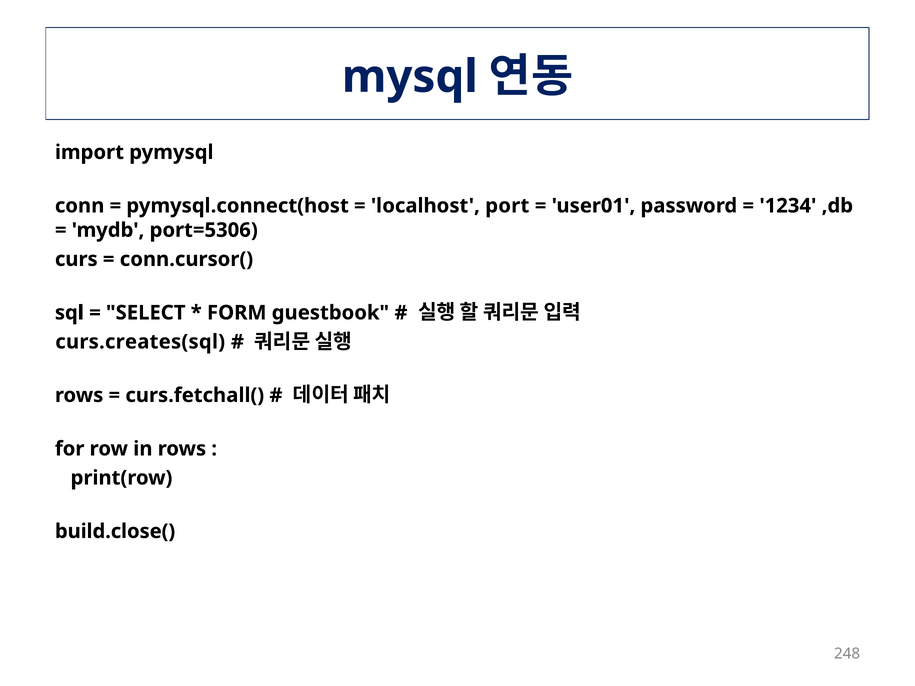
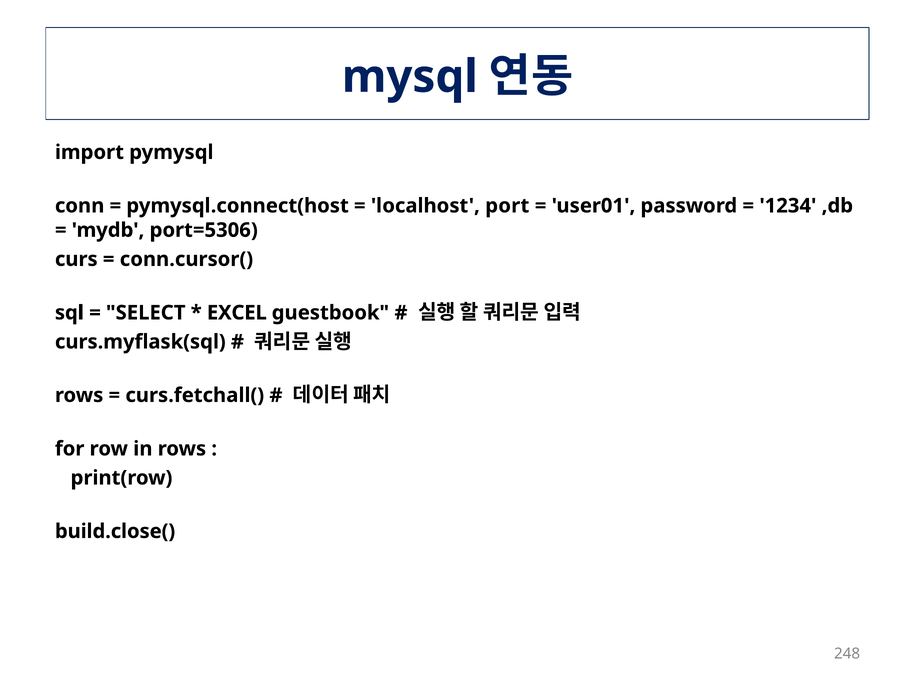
FORM: FORM -> EXCEL (237, 313)
curs.creates(sql: curs.creates(sql -> curs.myflask(sql (140, 342)
